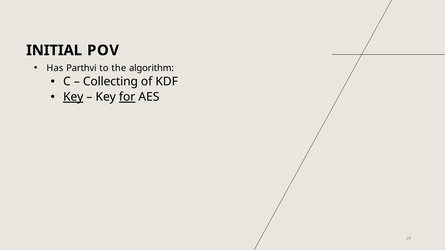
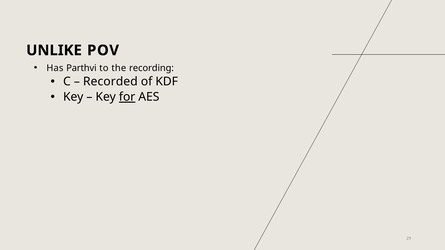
INITIAL: INITIAL -> UNLIKE (54, 50)
algorithm: algorithm -> recording (151, 68)
Collecting: Collecting -> Recorded (110, 82)
Key underline: present -> none (73, 97)
